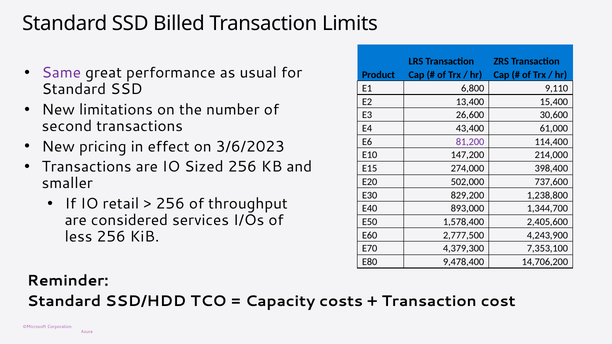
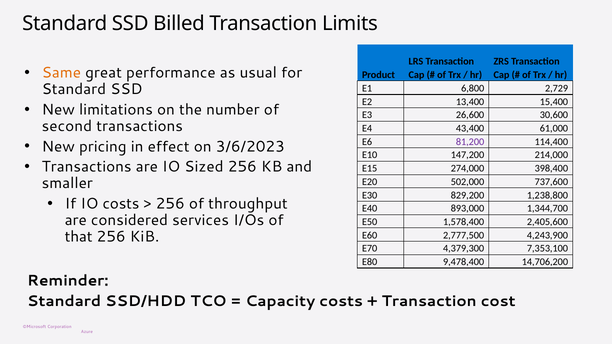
Same colour: purple -> orange (61, 73)
9,110: 9,110 -> 2,729 (557, 88)
IO retail: retail -> costs (121, 204)
less: less -> that (79, 237)
